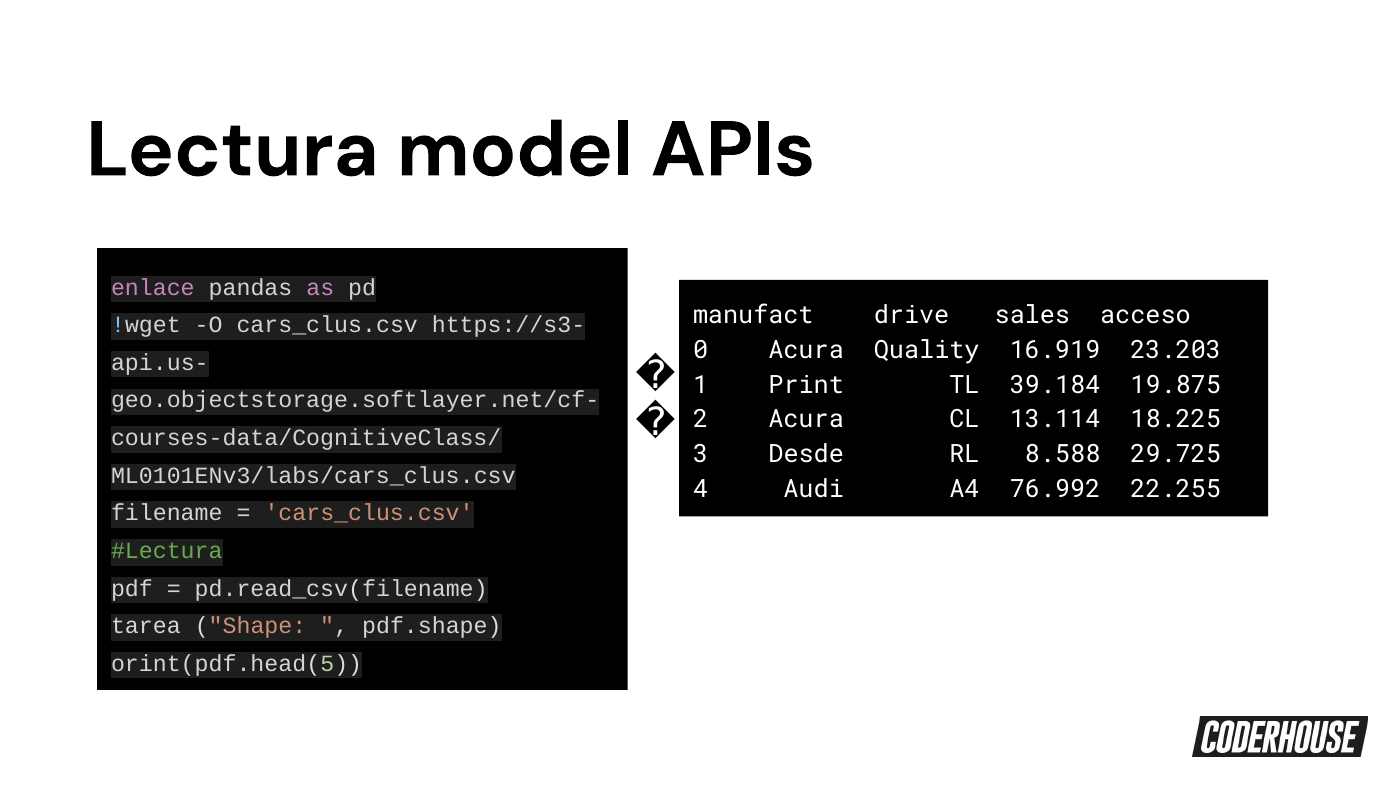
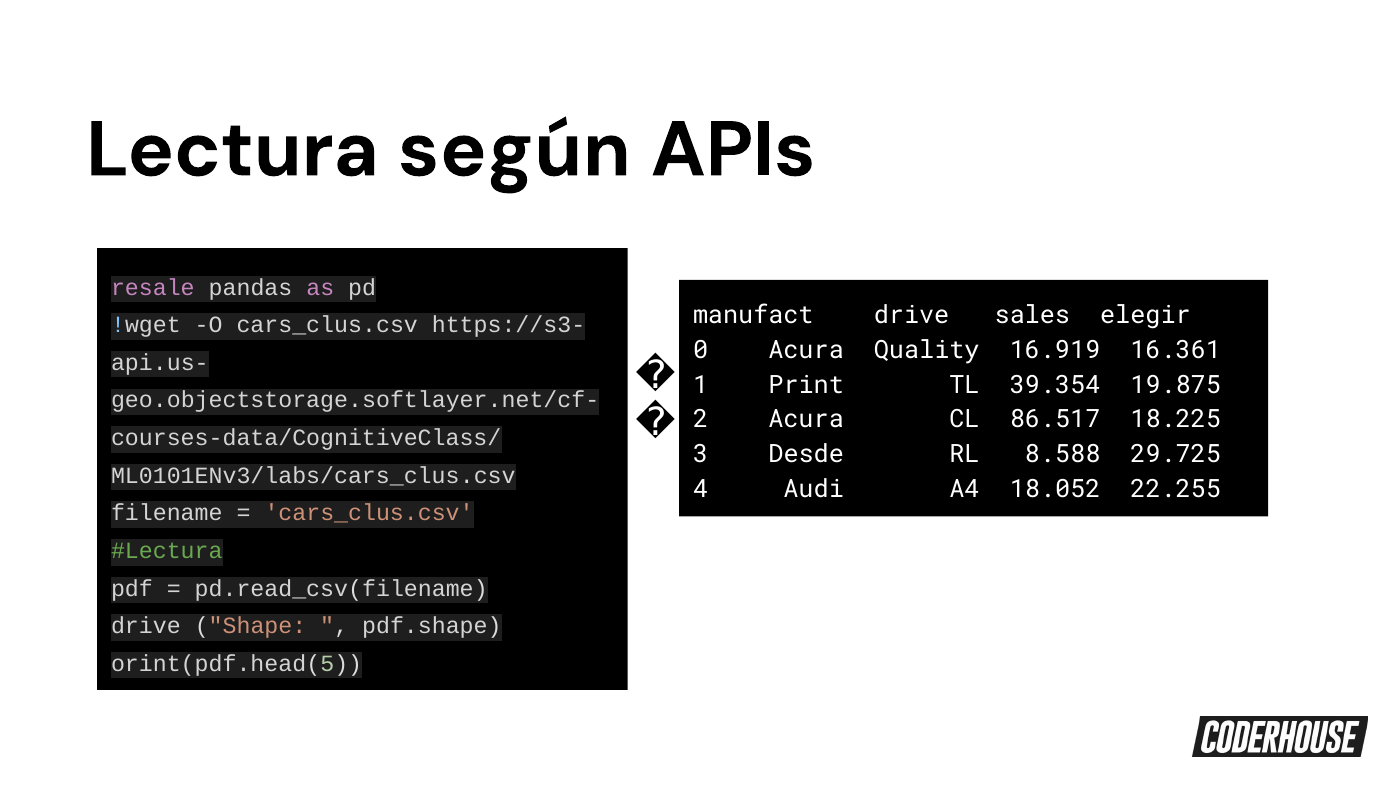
model: model -> según (514, 150)
enlace: enlace -> resale (153, 287)
acceso: acceso -> elegir (1145, 315)
23.203: 23.203 -> 16.361 (1176, 350)
39.184: 39.184 -> 39.354 (1055, 385)
13.114: 13.114 -> 86.517 (1055, 419)
76.992: 76.992 -> 18.052 (1055, 489)
tarea: tarea -> drive (146, 626)
